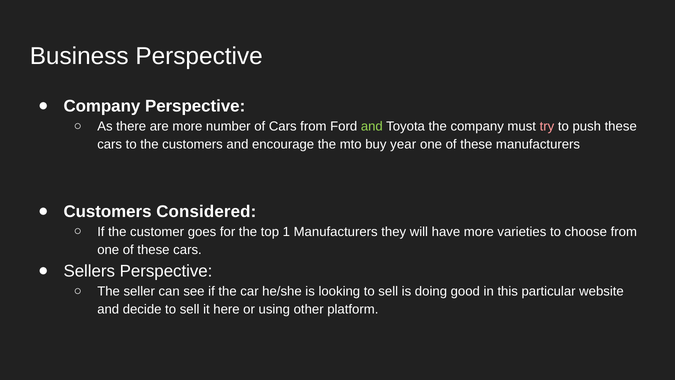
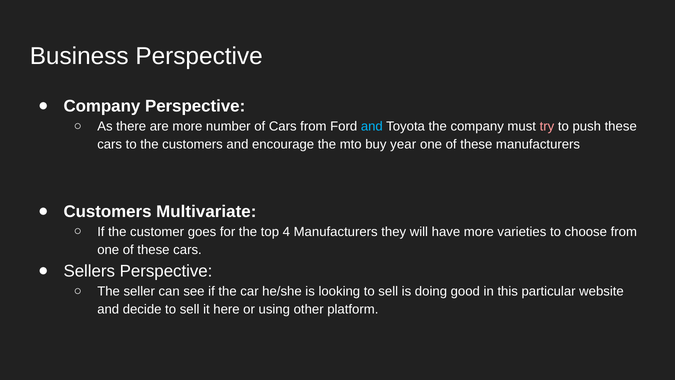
and colour: light green -> light blue (372, 126)
Considered: Considered -> Multivariate (206, 211)
1: 1 -> 4 (286, 232)
